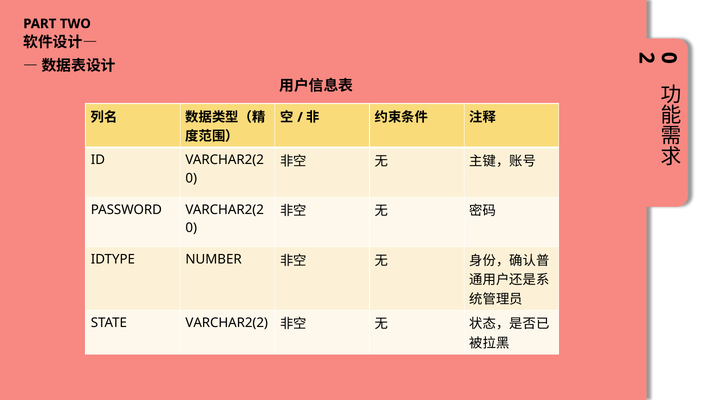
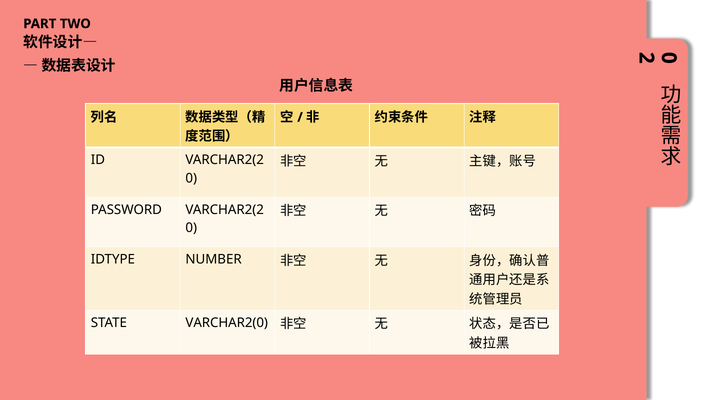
STATE VARCHAR2(2: VARCHAR2(2 -> VARCHAR2(0 (227, 322)
